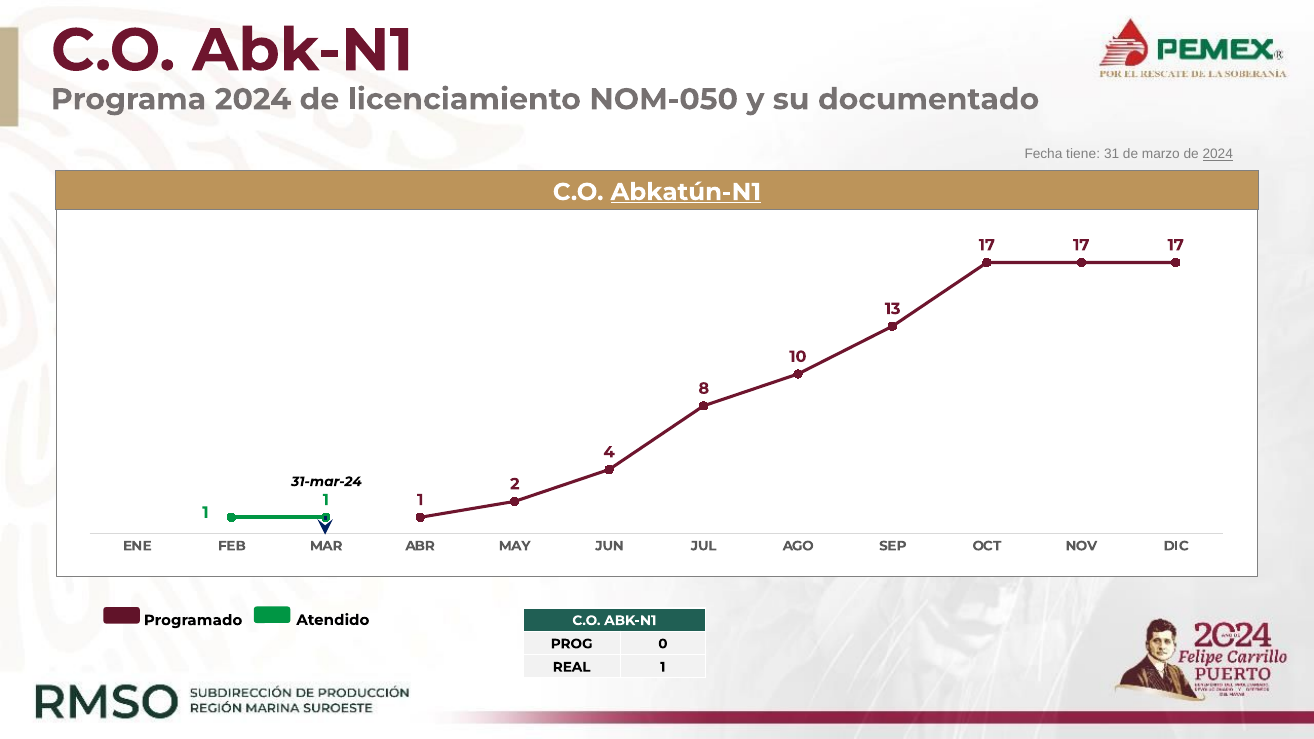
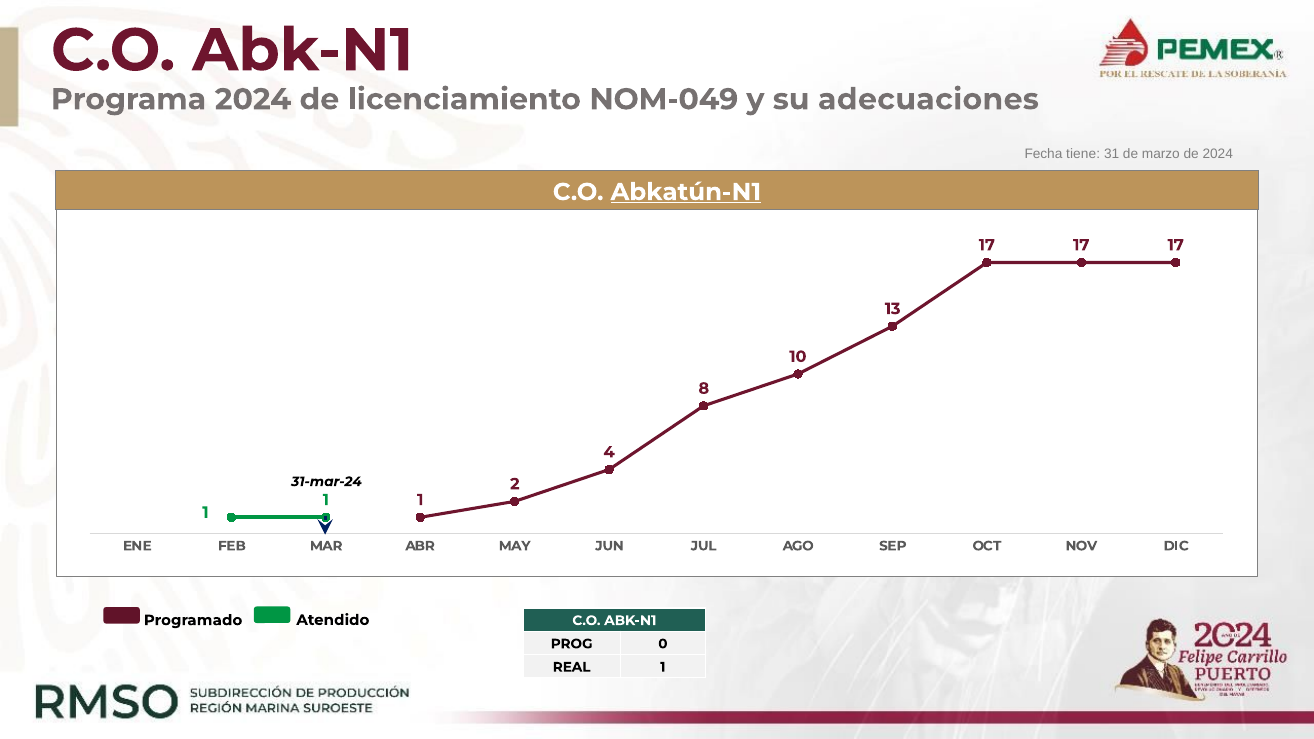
NOM-050: NOM-050 -> NOM-049 (664, 99)
documentado: documentado -> adecuaciones (928, 99)
2024 underline: present -> none (1218, 154)
